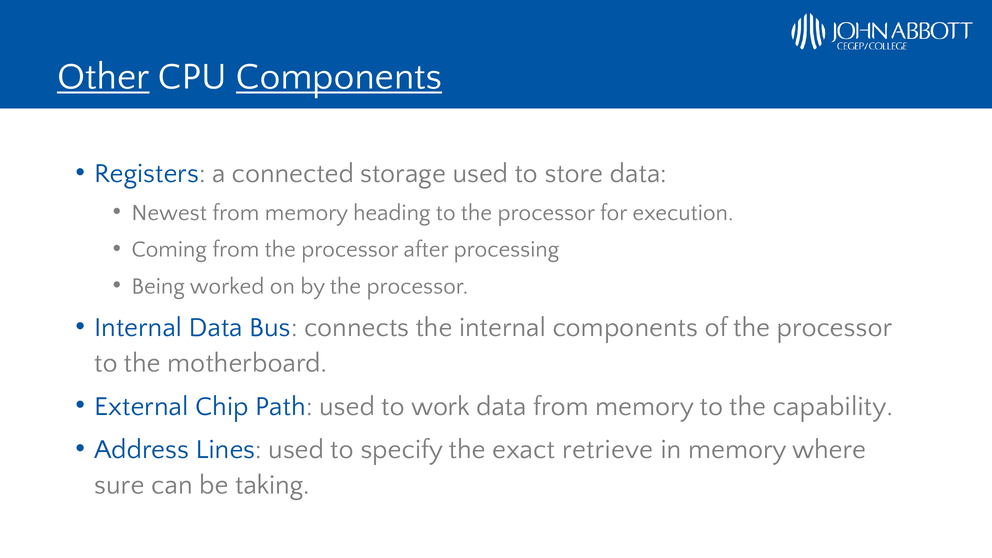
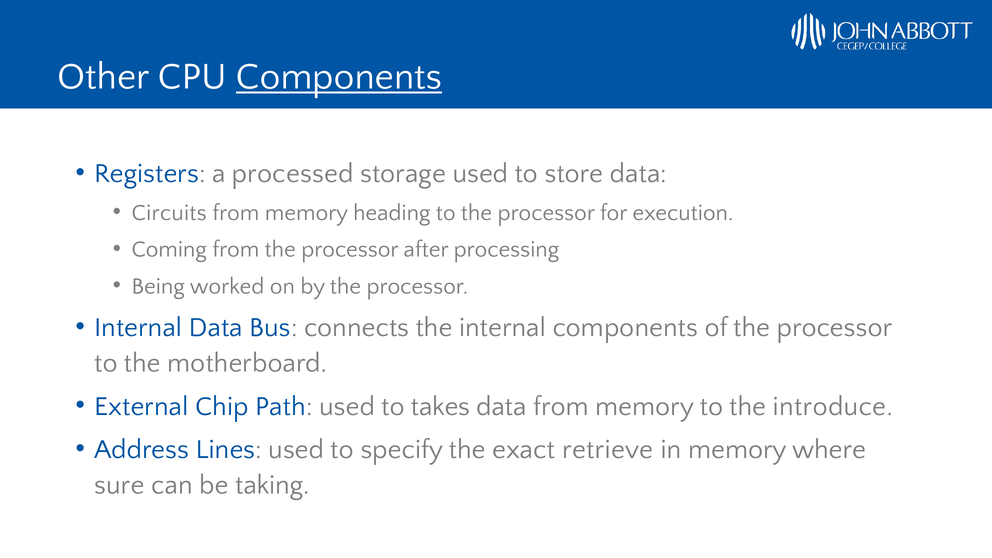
Other underline: present -> none (103, 76)
connected: connected -> processed (293, 173)
Newest: Newest -> Circuits (169, 213)
work: work -> takes (441, 406)
capability: capability -> introduce (833, 406)
